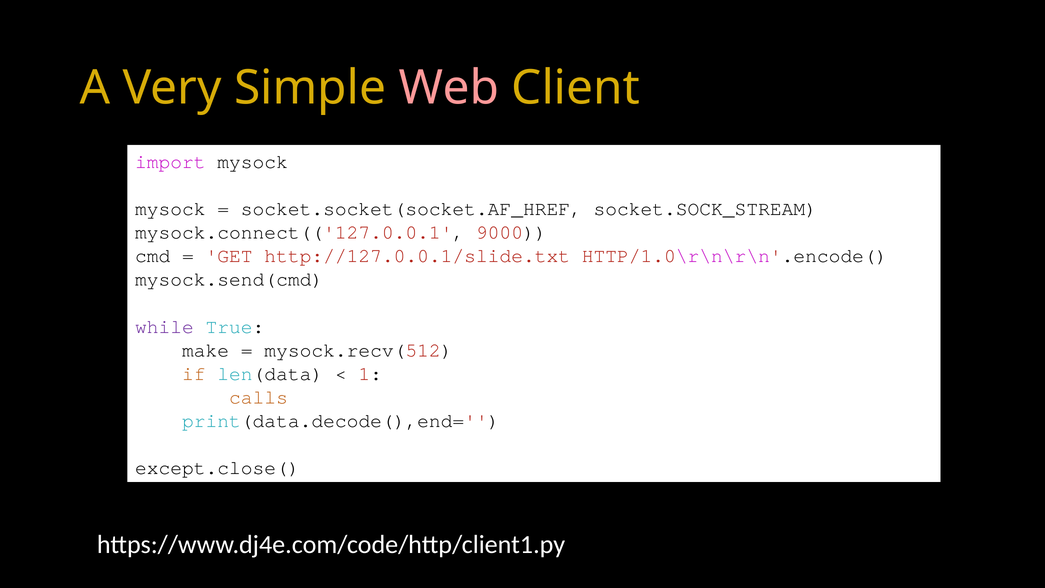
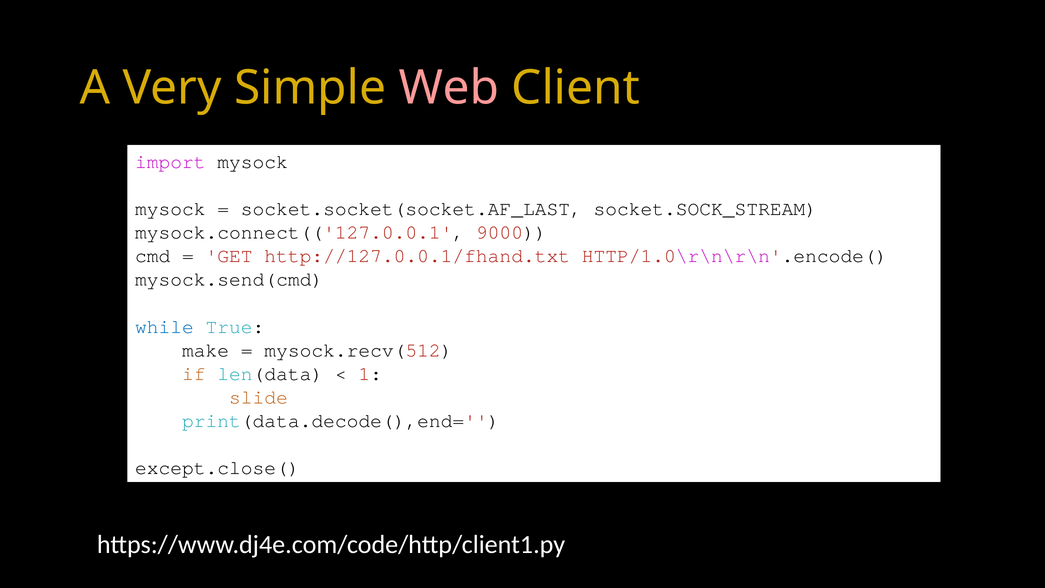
socket.socket(socket.AF_HREF: socket.socket(socket.AF_HREF -> socket.socket(socket.AF_LAST (411, 209)
http://127.0.0.1/slide.txt: http://127.0.0.1/slide.txt -> http://127.0.0.1/fhand.txt (417, 256)
while colour: purple -> blue (164, 326)
calls: calls -> slide (258, 397)
